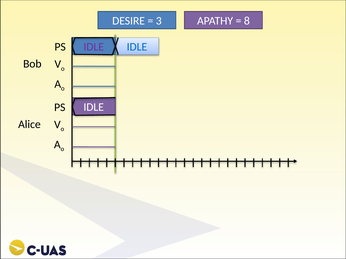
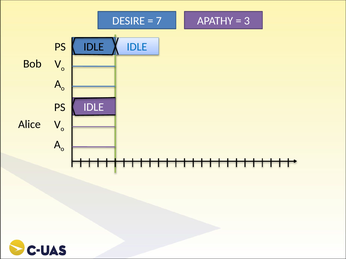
3: 3 -> 7 (159, 21)
8: 8 -> 3 (247, 21)
IDLE colour: purple -> black (94, 47)
